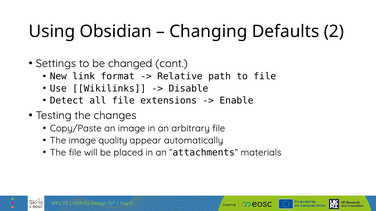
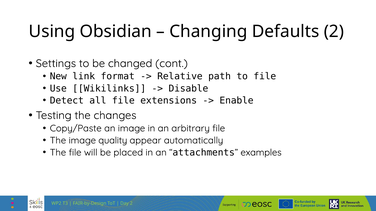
materials: materials -> examples (261, 153)
